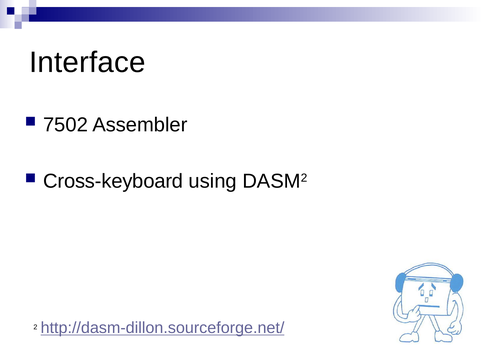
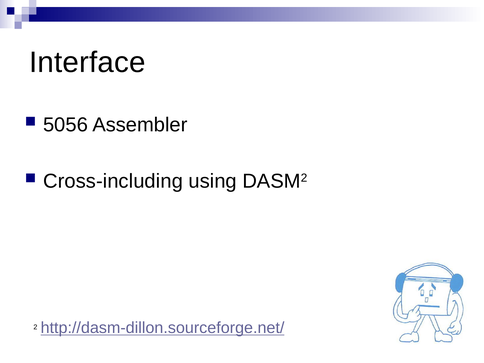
7502: 7502 -> 5056 (65, 125)
Cross-keyboard: Cross-keyboard -> Cross-including (113, 181)
